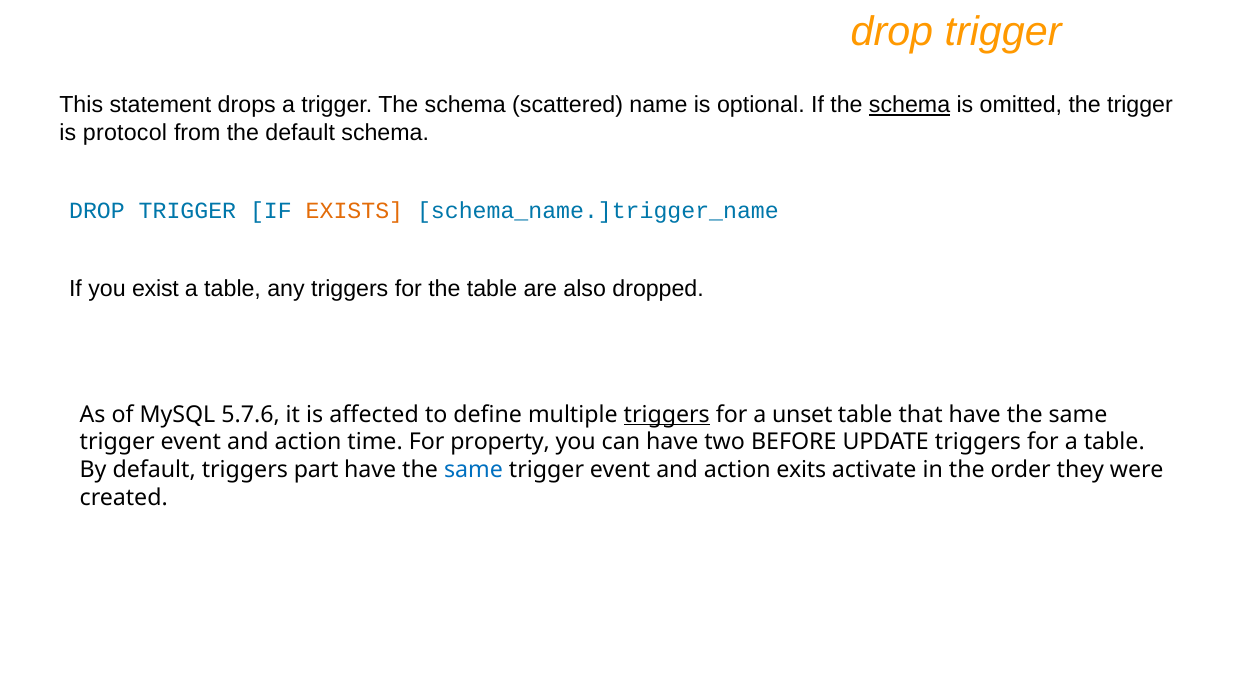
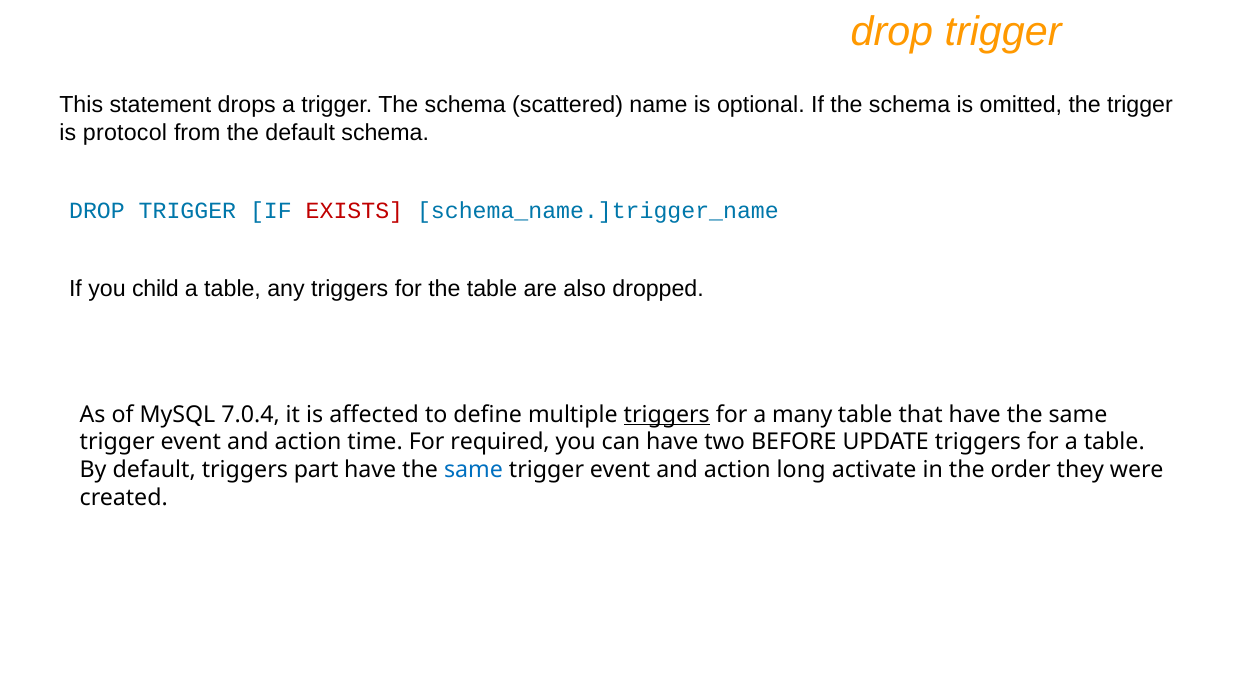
schema underline: present -> none (910, 105)
EXISTS colour: orange -> red (354, 211)
exist: exist -> child (155, 289)
5.7.6: 5.7.6 -> 7.0.4 (251, 414)
unset: unset -> many (802, 414)
property: property -> required (500, 442)
exits: exits -> long (801, 470)
